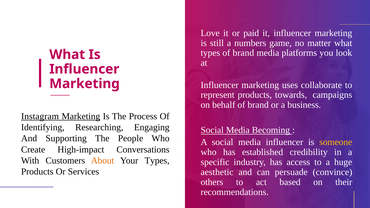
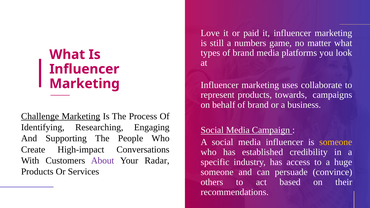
Instagram: Instagram -> Challenge (40, 116)
Becoming: Becoming -> Campaign (271, 130)
About colour: orange -> purple (103, 161)
Your Types: Types -> Radar (157, 161)
aesthetic: aesthetic -> someone (217, 172)
